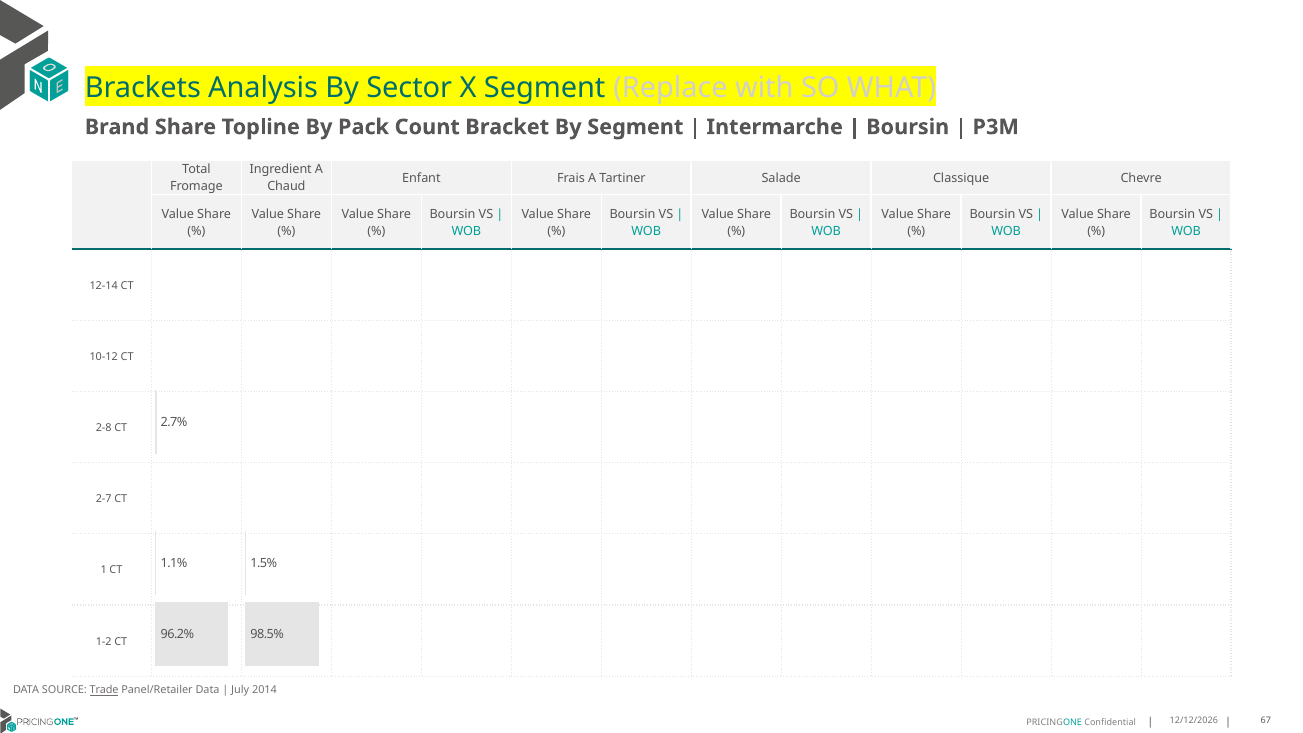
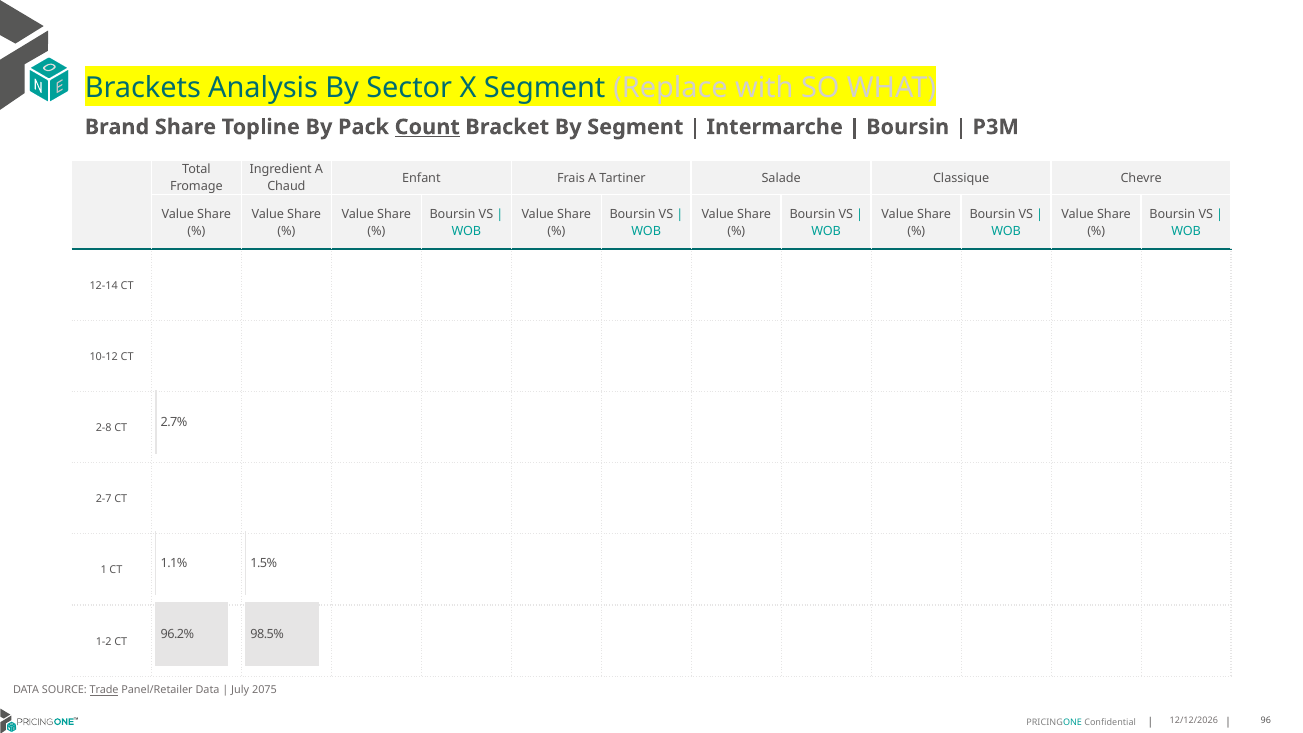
Count underline: none -> present (427, 127)
2014: 2014 -> 2075 (264, 690)
67: 67 -> 96 (1266, 721)
